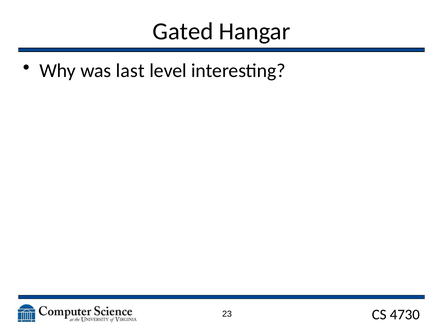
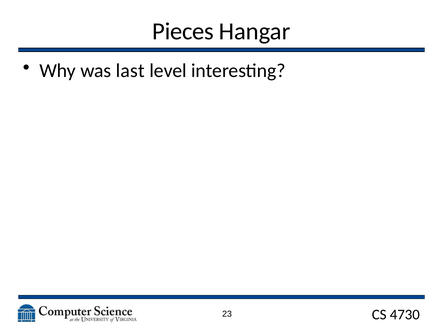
Gated: Gated -> Pieces (183, 31)
